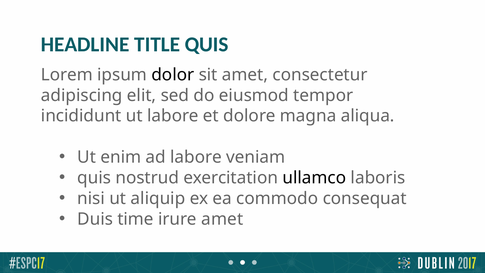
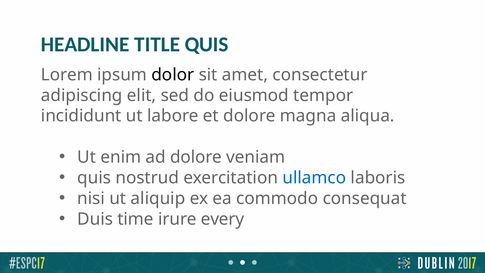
ad labore: labore -> dolore (196, 157)
ullamco colour: black -> blue (314, 178)
irure amet: amet -> every (223, 219)
